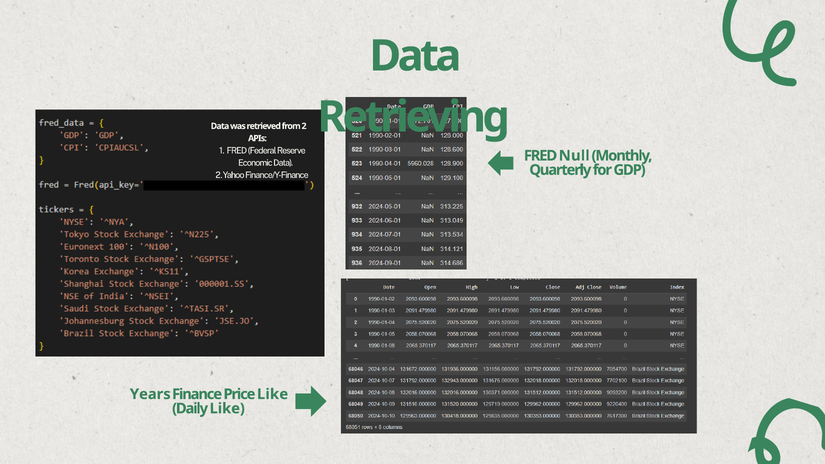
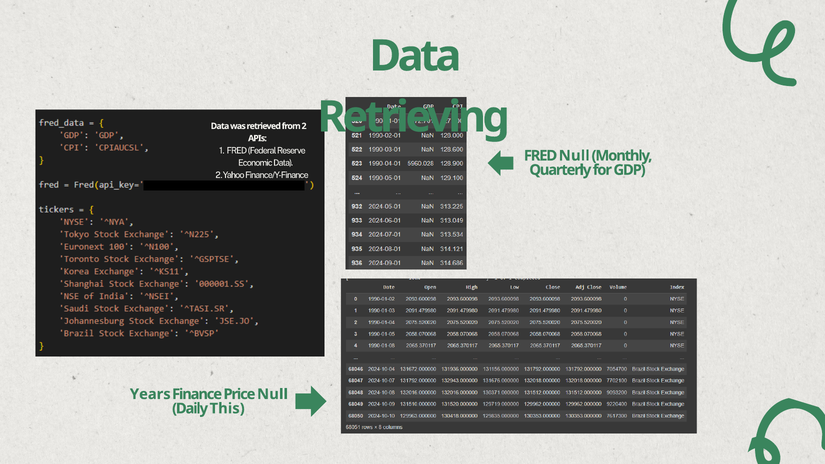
Price Like: Like -> Null (273, 394)
Daily Like: Like -> This (227, 409)
